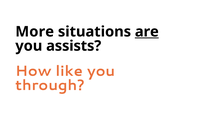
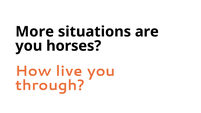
are underline: present -> none (147, 32)
assists: assists -> horses (74, 46)
like: like -> live (69, 71)
